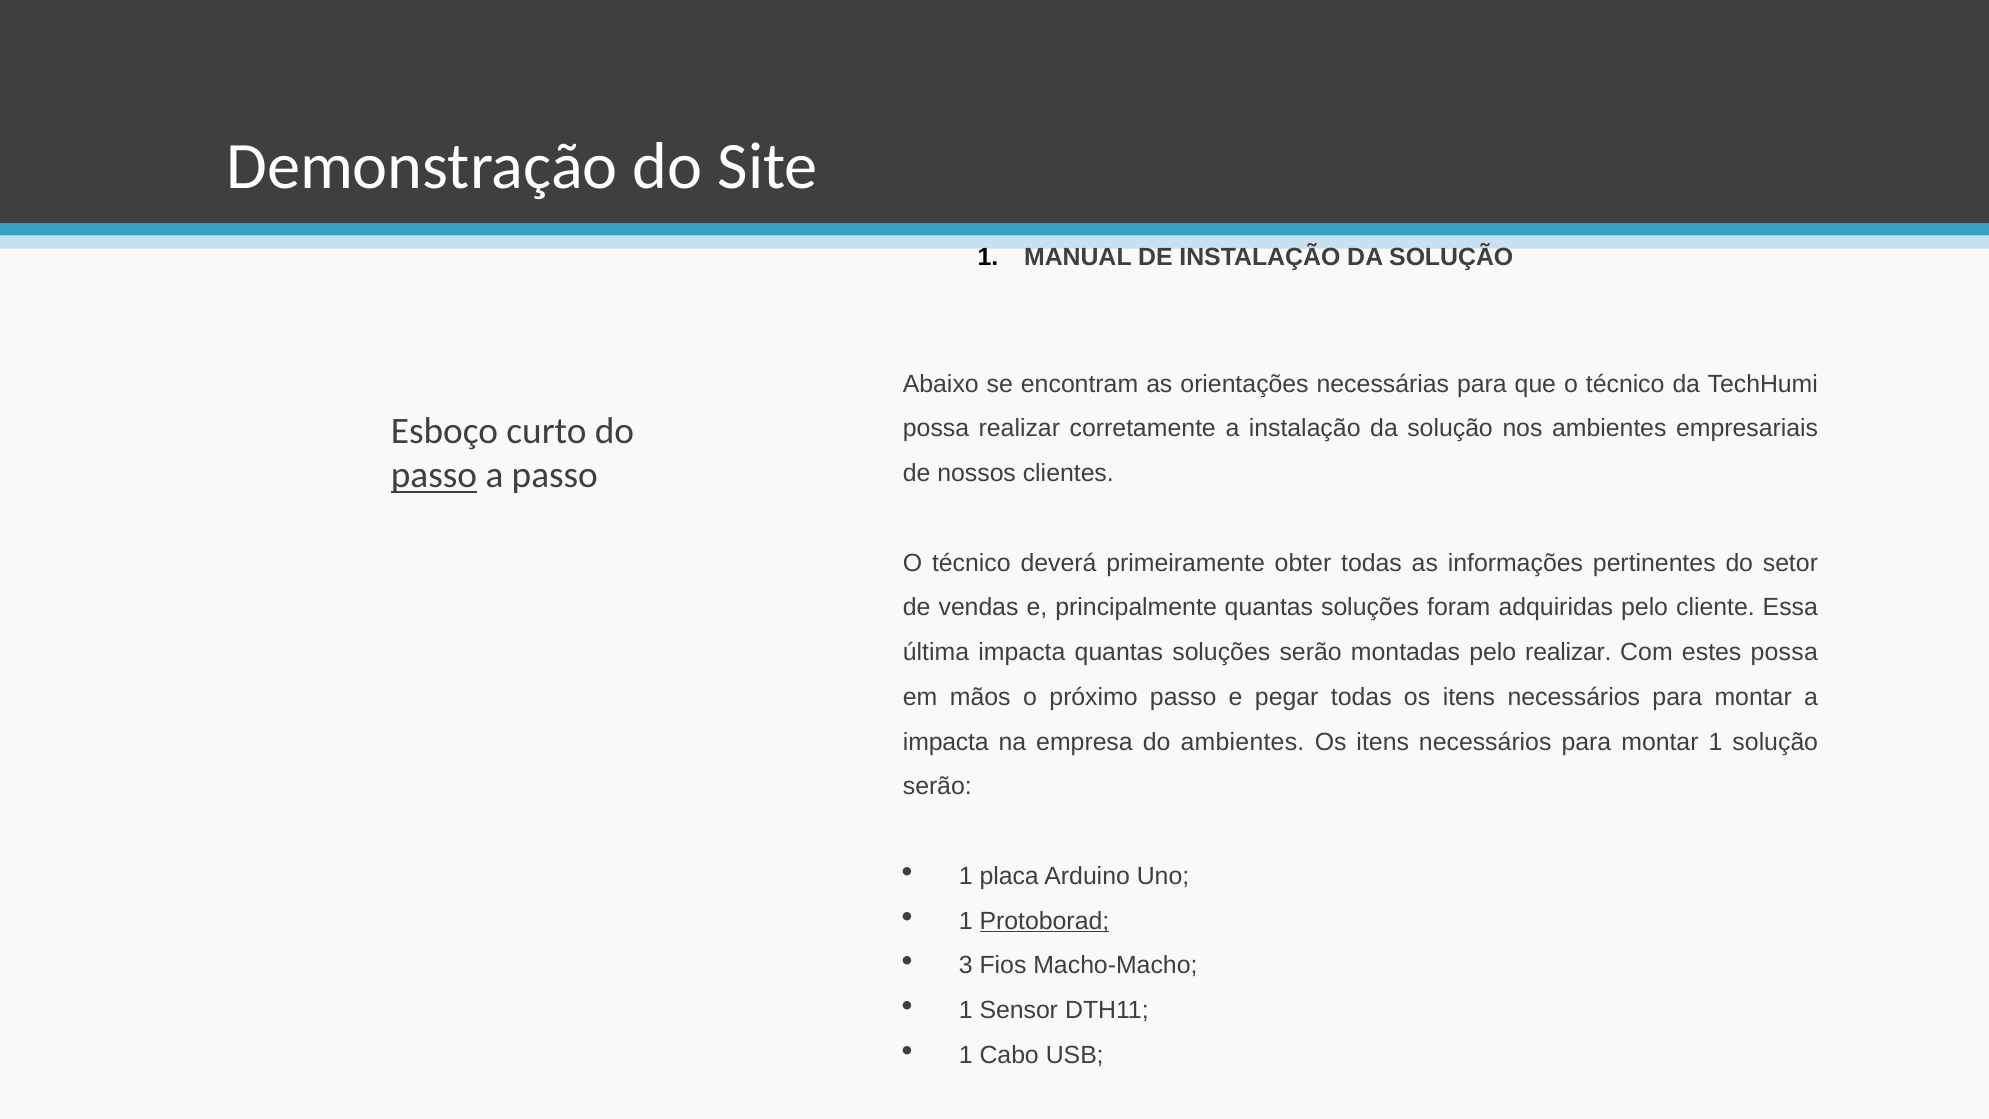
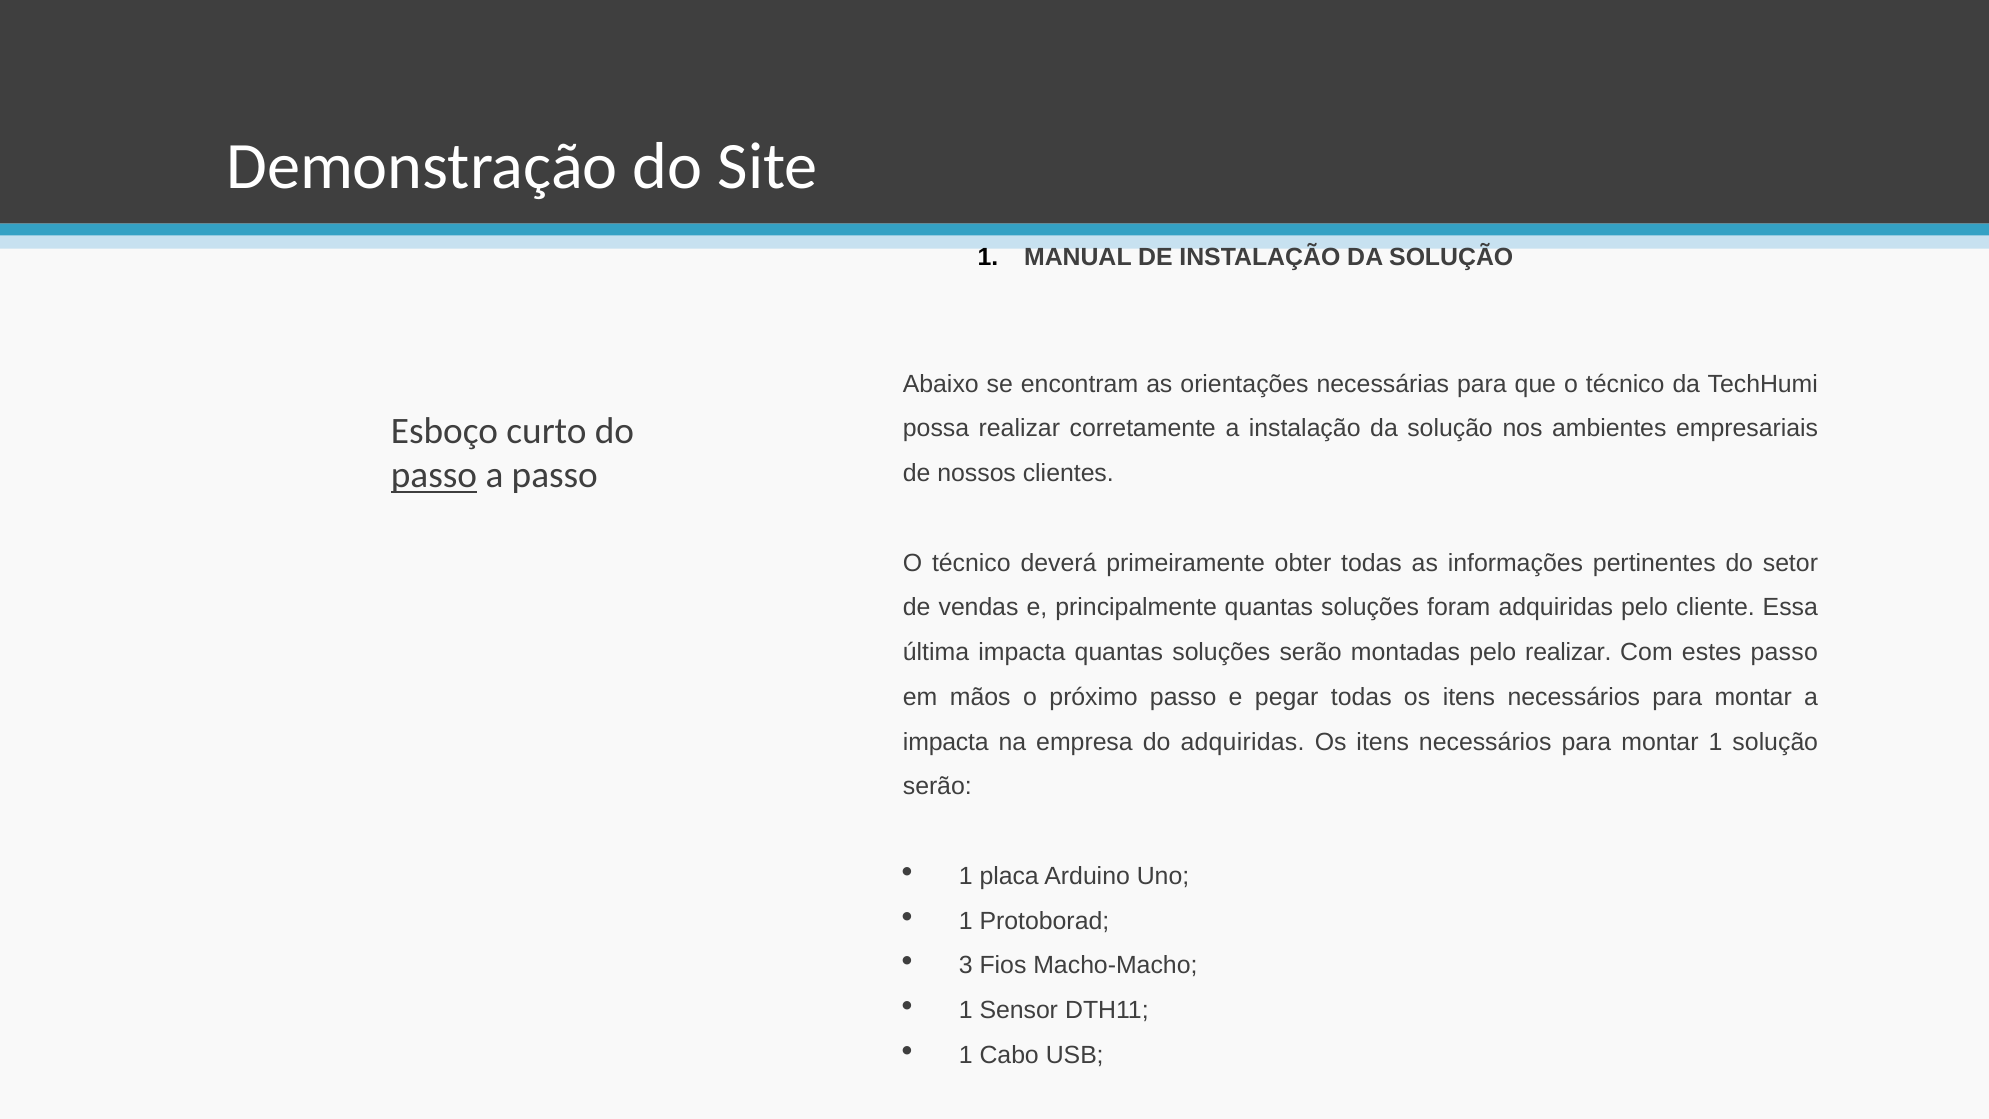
estes possa: possa -> passo (1784, 652)
do ambientes: ambientes -> adquiridas (1243, 742)
Protoborad underline: present -> none (1044, 921)
